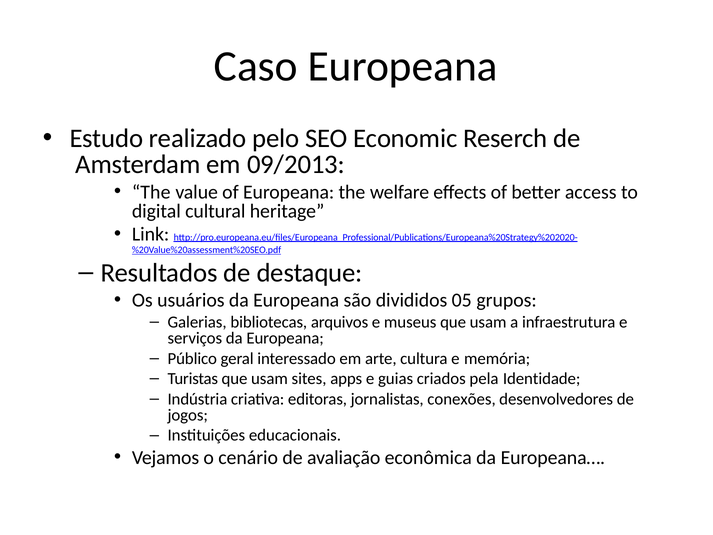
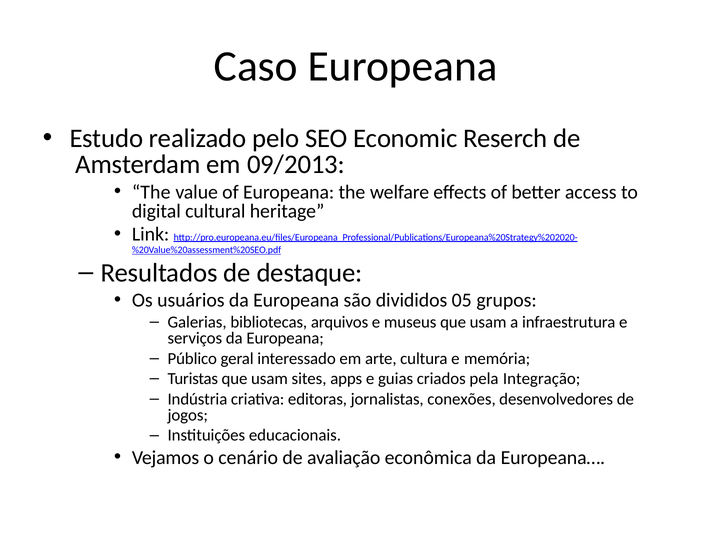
Identidade: Identidade -> Integração (542, 378)
